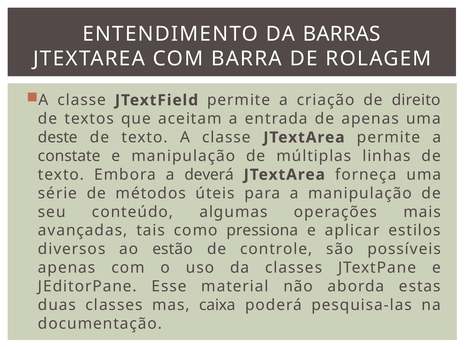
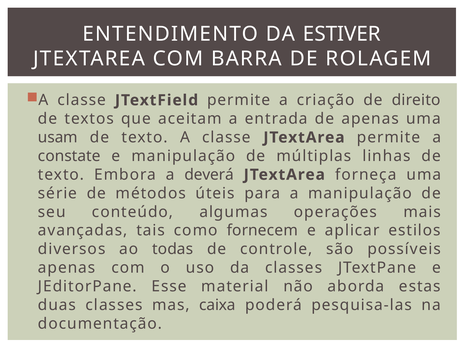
BARRAS: BARRAS -> ESTIVER (342, 34)
deste: deste -> usam (58, 137)
pressiona: pressiona -> fornecem (262, 230)
estão: estão -> todas (173, 249)
